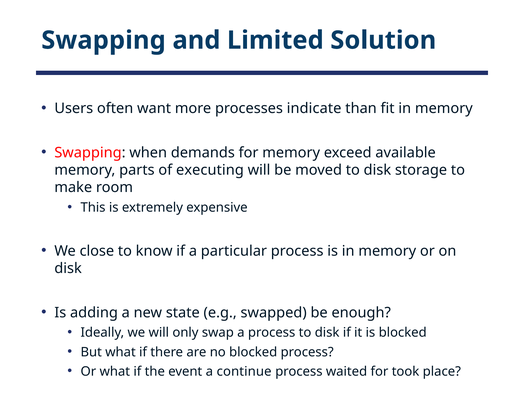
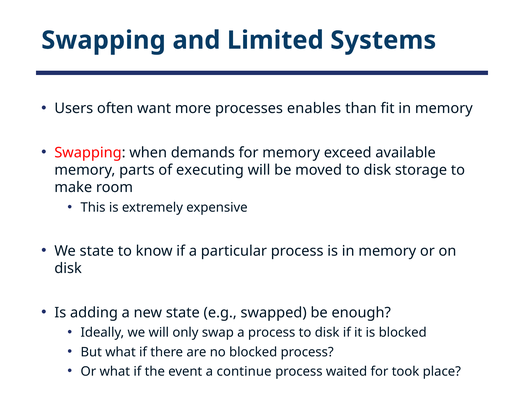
Solution: Solution -> Systems (383, 40)
indicate: indicate -> enables (314, 108)
We close: close -> state (97, 251)
